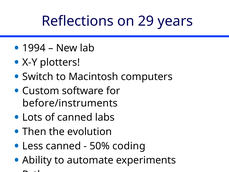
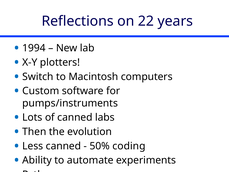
29: 29 -> 22 (146, 21)
before/instruments: before/instruments -> pumps/instruments (70, 103)
